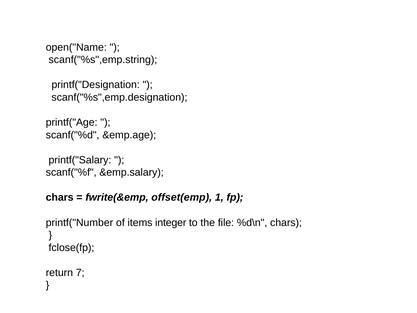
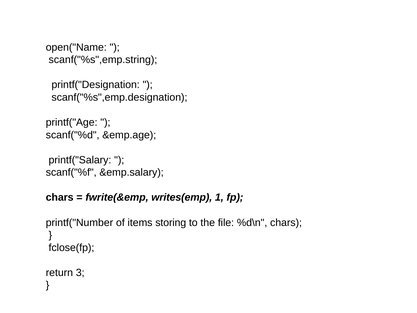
offset(emp: offset(emp -> writes(emp (182, 197)
integer: integer -> storing (171, 222)
7: 7 -> 3 (80, 272)
